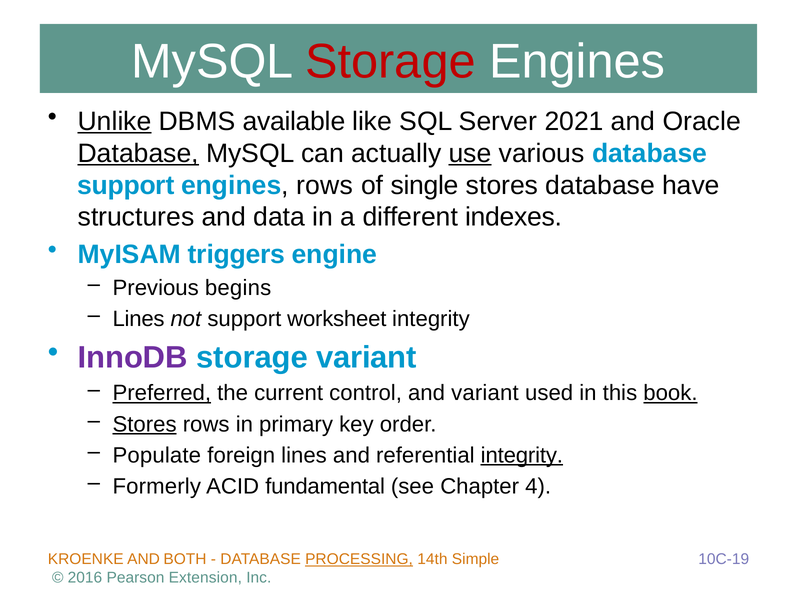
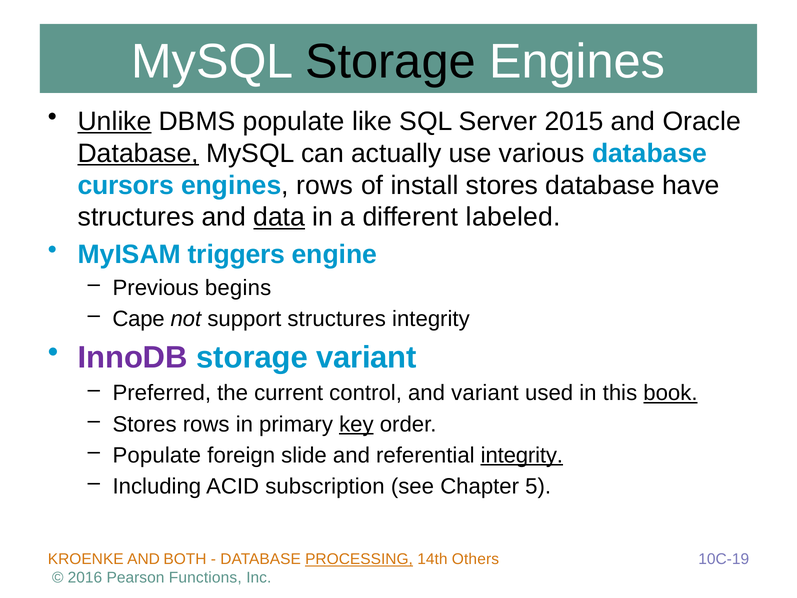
Storage colour: red -> black (390, 62)
DBMS available: available -> populate (294, 121)
2021: 2021 -> 2015 (574, 121)
use underline: present -> none (470, 153)
support: support -> cursors (126, 185)
single: single -> install (424, 185)
data underline: none -> present (279, 217)
indexes: indexes -> labeled (513, 217)
Lines: Lines -> Cape (139, 319)
support worksheet: worksheet -> structures (337, 319)
Preferred underline: present -> none (162, 393)
Stores underline: present -> none (145, 424)
key underline: none -> present (356, 424)
foreign lines: lines -> slide (304, 455)
Formerly: Formerly -> Including (157, 486)
fundamental: fundamental -> subscription (325, 486)
4: 4 -> 5 (538, 486)
Simple: Simple -> Others (475, 559)
Extension: Extension -> Functions (205, 578)
